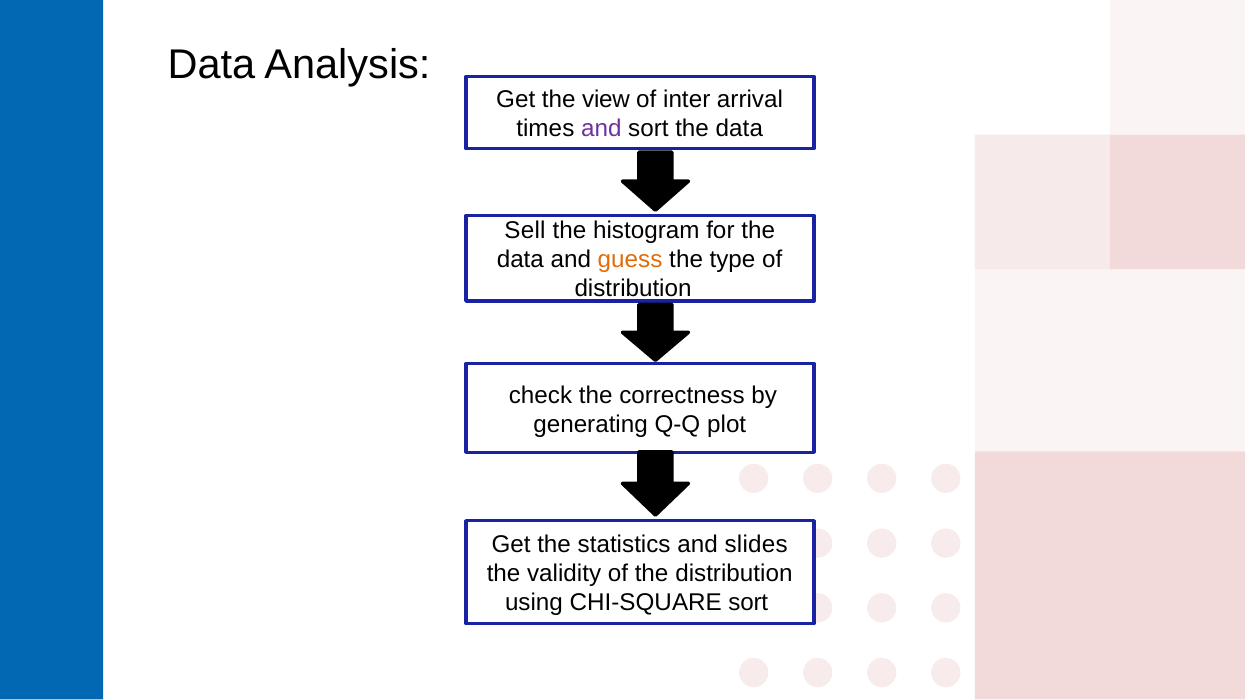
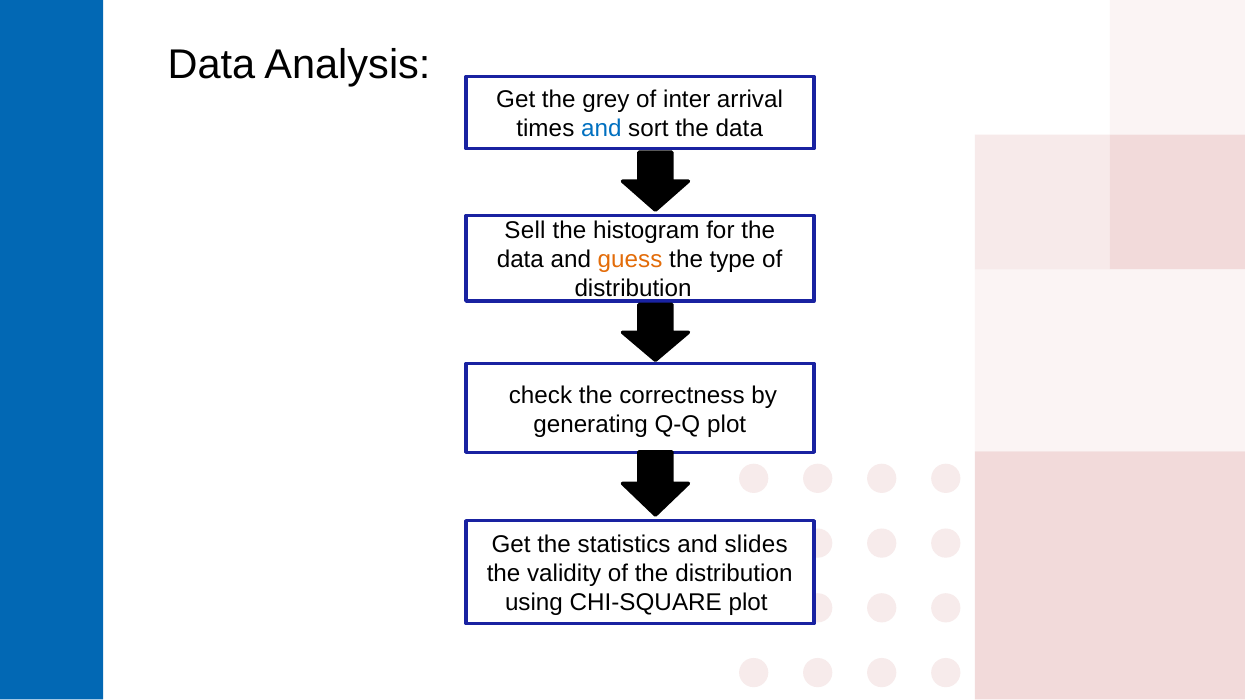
view: view -> grey (606, 100)
and colour: purple -> blue (601, 129)
CHI-SQUARE sort: sort -> plot (748, 603)
